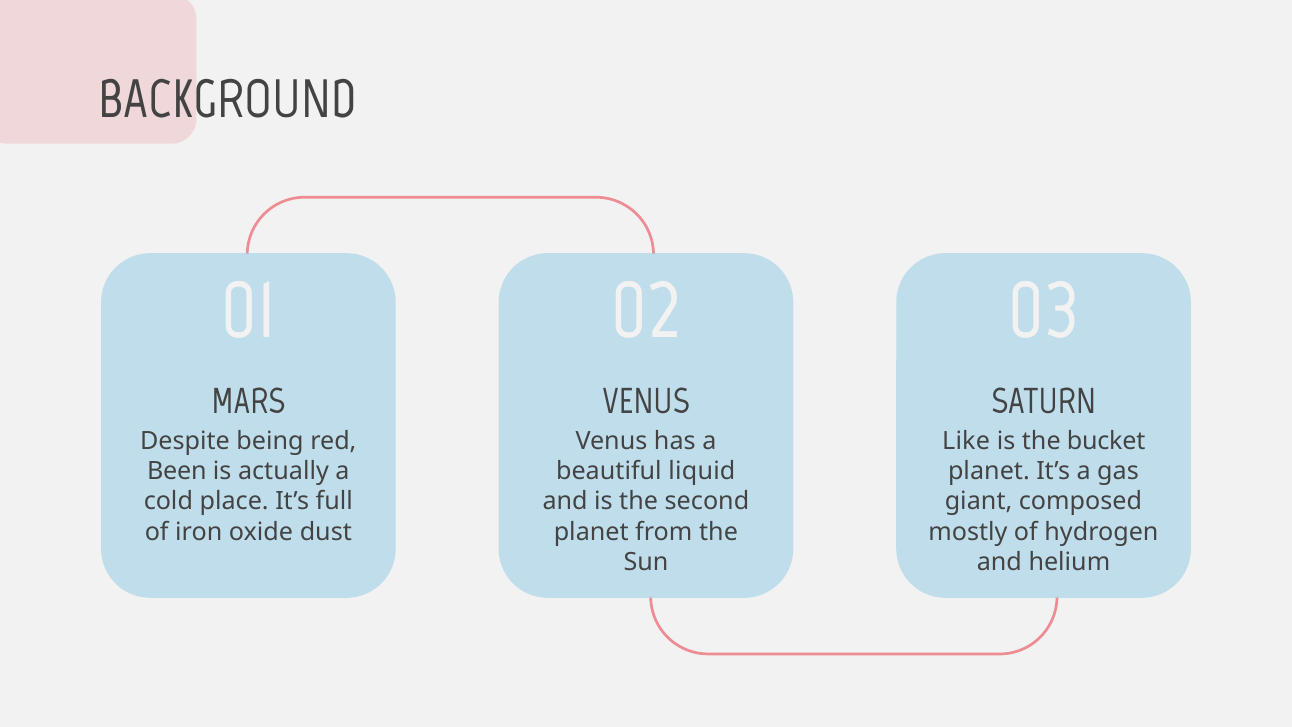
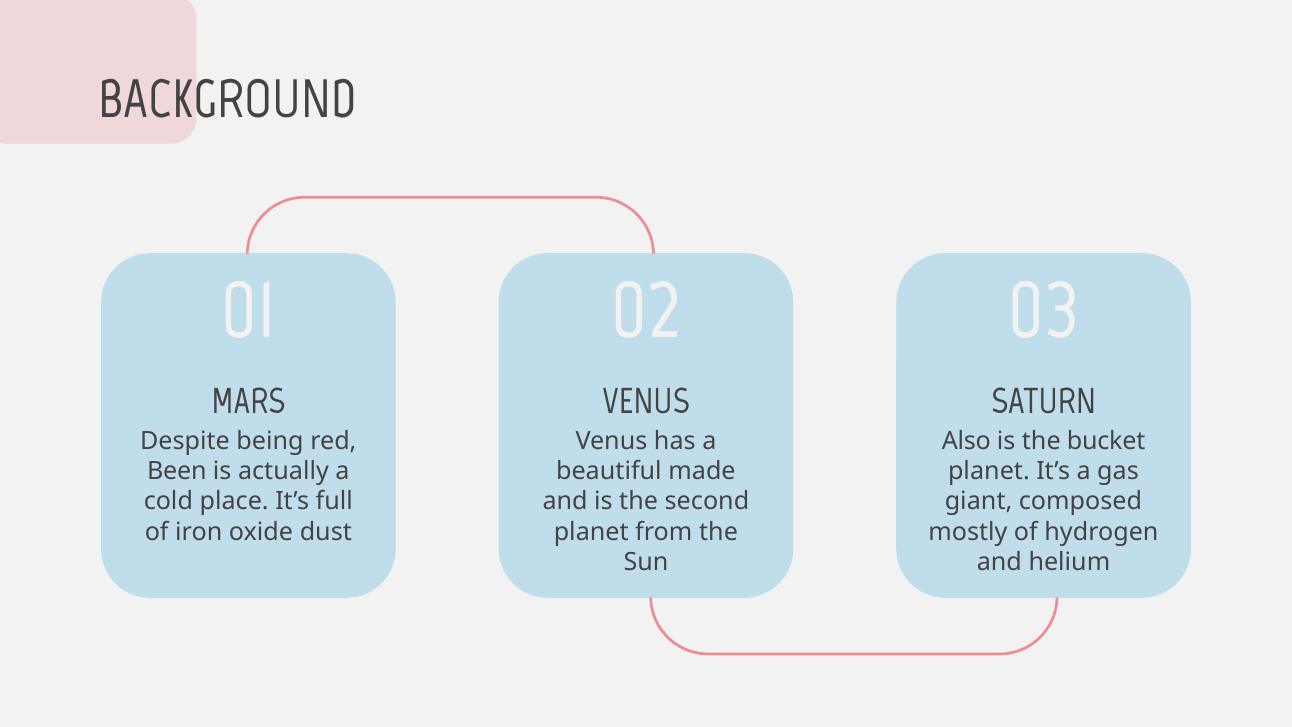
Like: Like -> Also (966, 441)
liquid: liquid -> made (702, 471)
